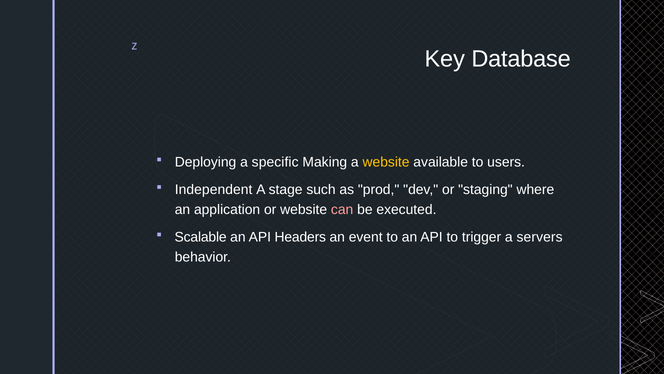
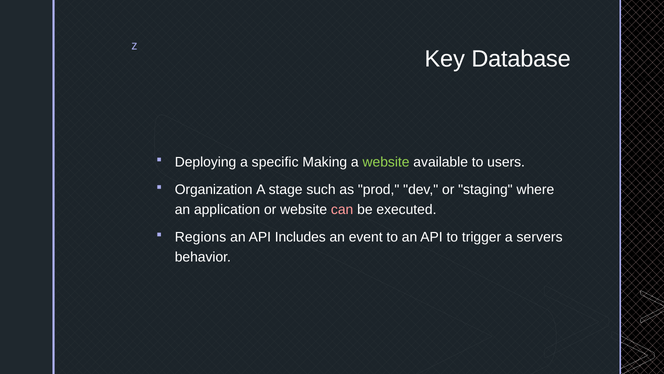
website colour: yellow -> light green (386, 162)
Independent: Independent -> Organization (214, 190)
Scalable: Scalable -> Regions (201, 237)
Headers: Headers -> Includes (300, 237)
